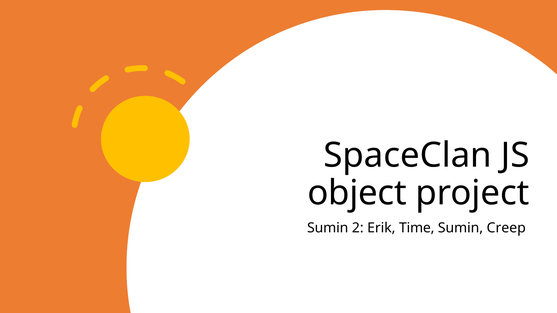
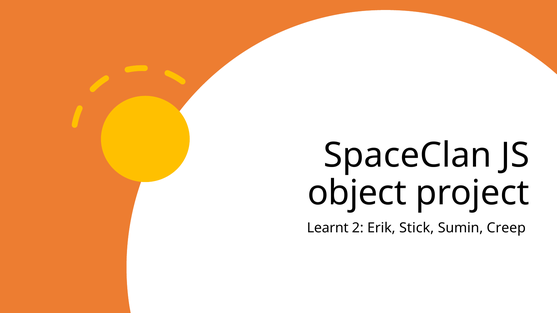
Sumin: Sumin -> Learnt (328, 228)
Time: Time -> Stick (417, 228)
